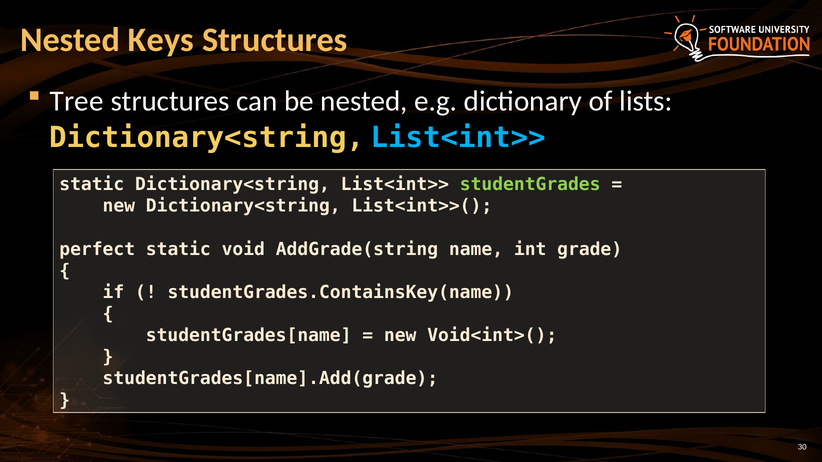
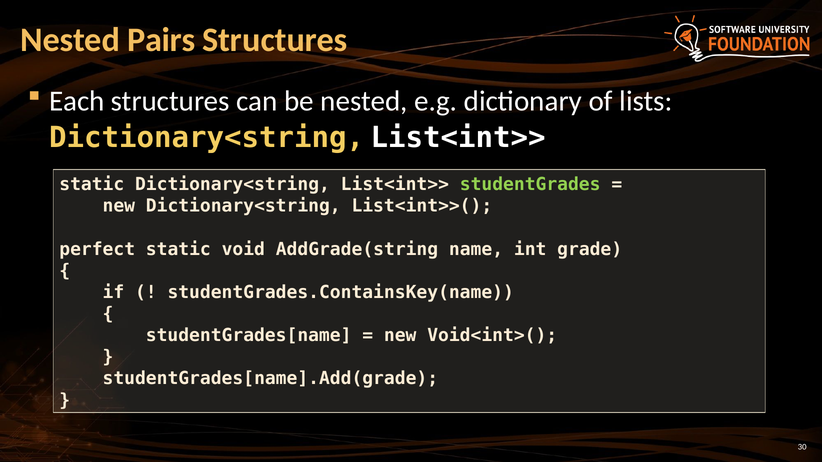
Keys: Keys -> Pairs (161, 40)
Tree: Tree -> Each (77, 101)
List<int>> colour: light blue -> white (458, 138)
